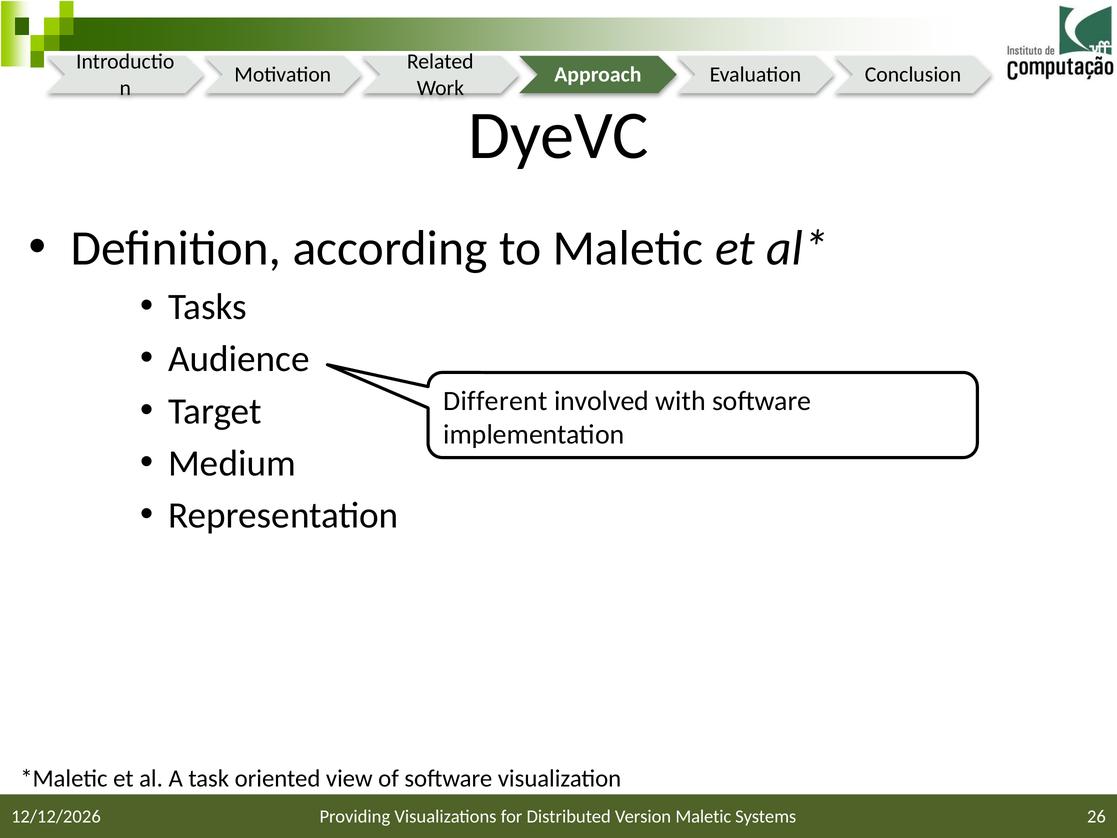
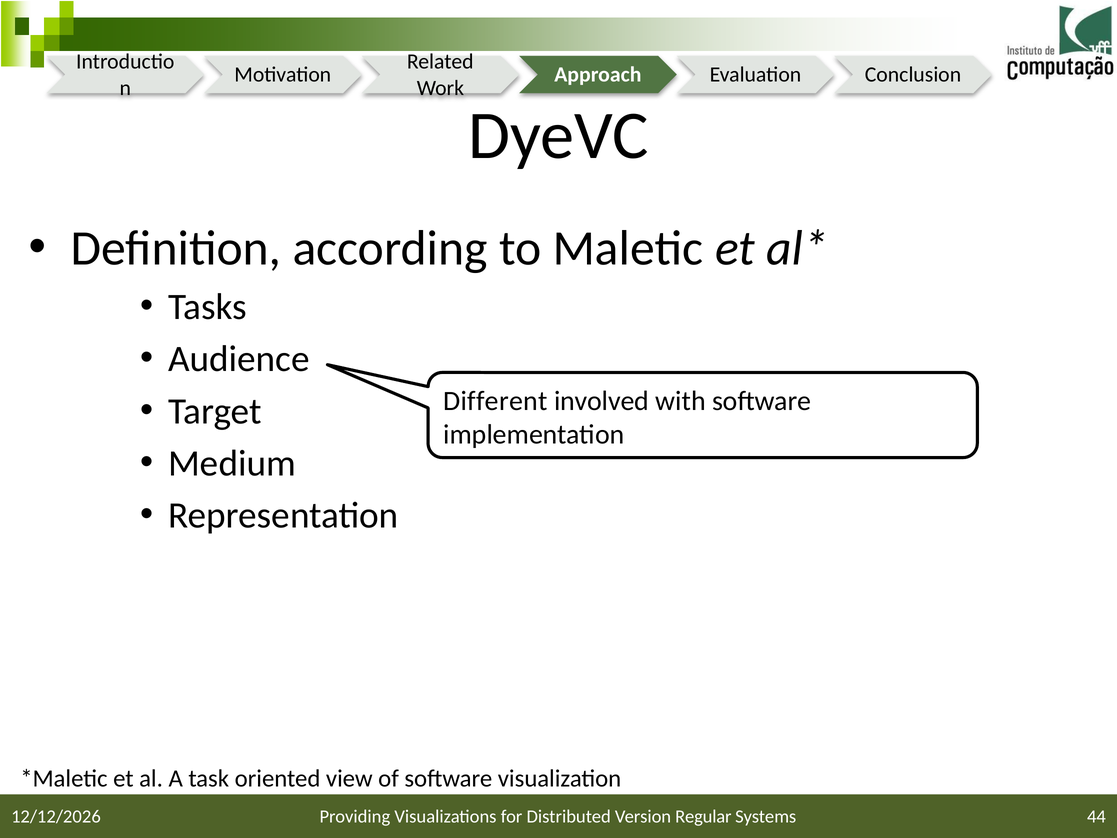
Version Maletic: Maletic -> Regular (703, 817)
26: 26 -> 44 (1096, 817)
